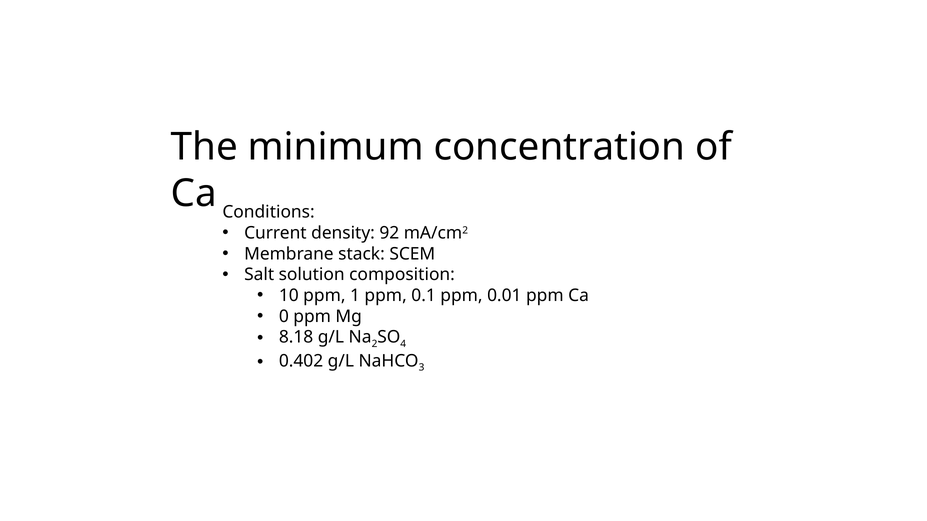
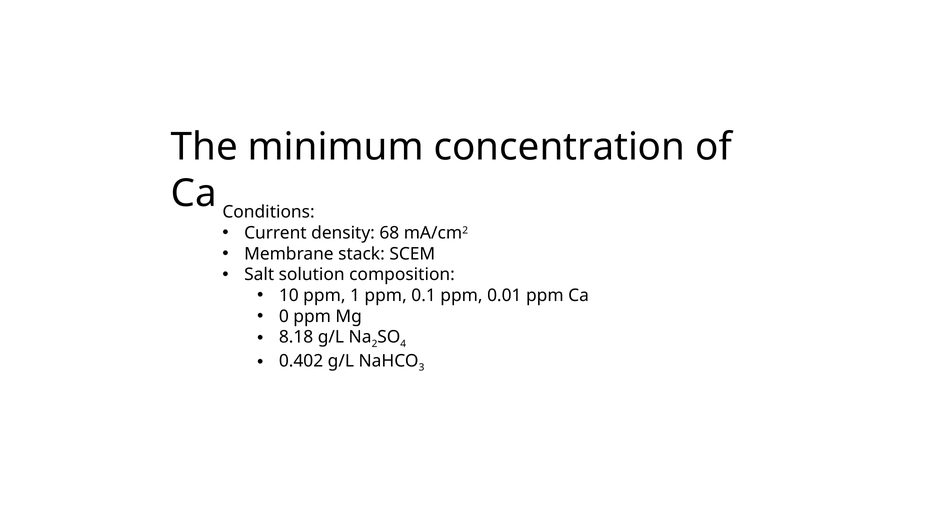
92: 92 -> 68 (389, 233)
